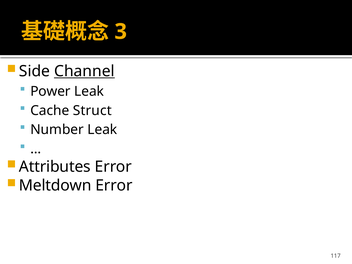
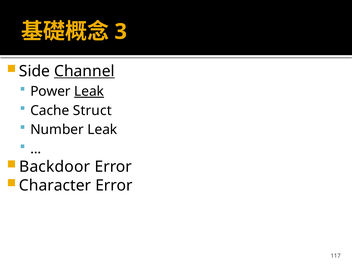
Leak underline: none -> present (89, 91)
Attributes: Attributes -> Backdoor (55, 167)
Meltdown: Meltdown -> Character (55, 185)
